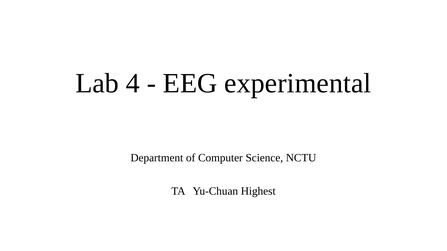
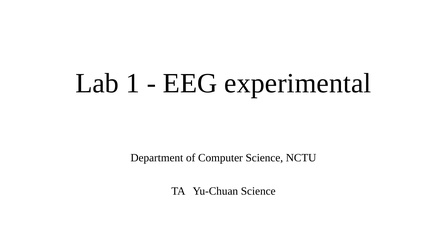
4: 4 -> 1 (133, 83)
Yu-Chuan Highest: Highest -> Science (258, 191)
